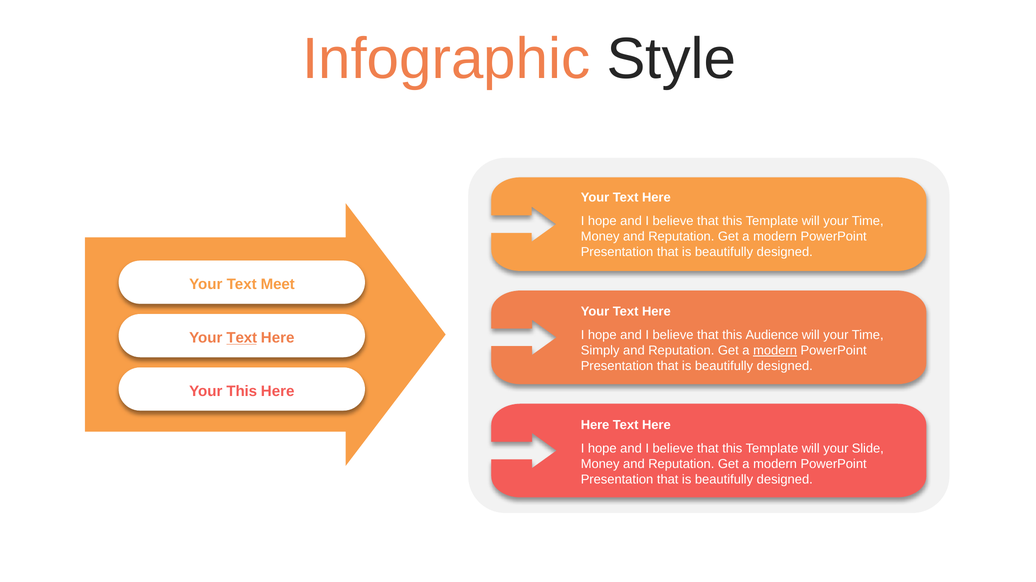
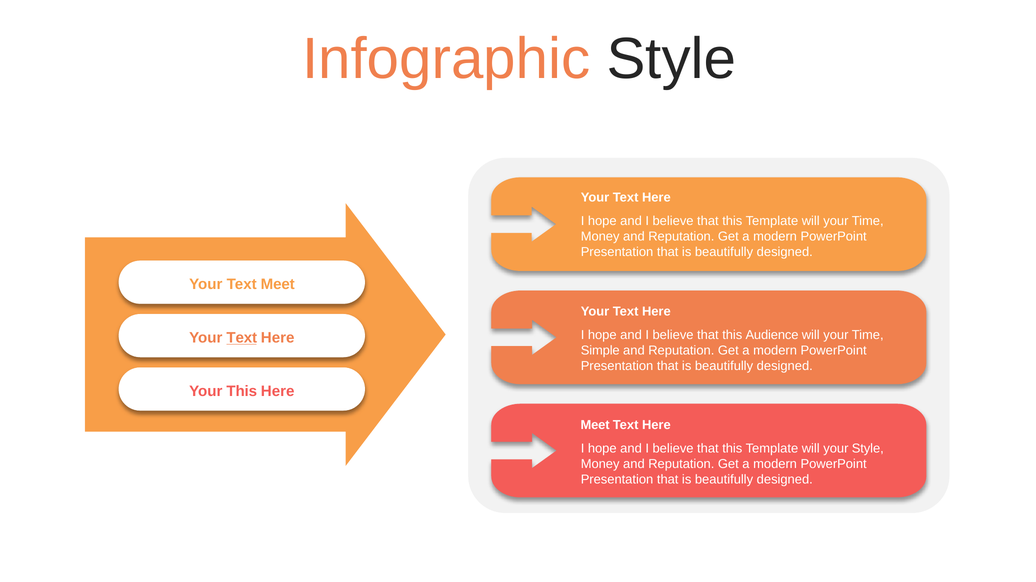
Simply: Simply -> Simple (600, 351)
modern underline: present -> none (775, 351)
Here: Here -> Meet (595, 426)
your Slide: Slide -> Style (868, 449)
